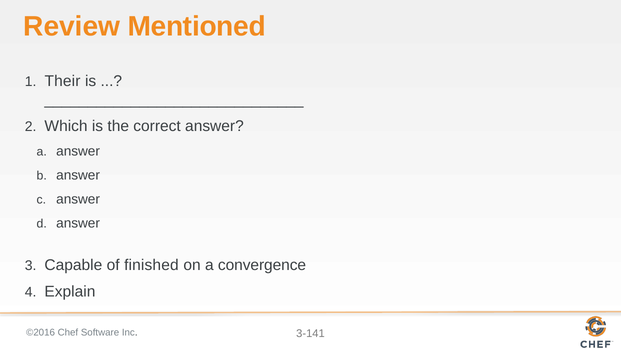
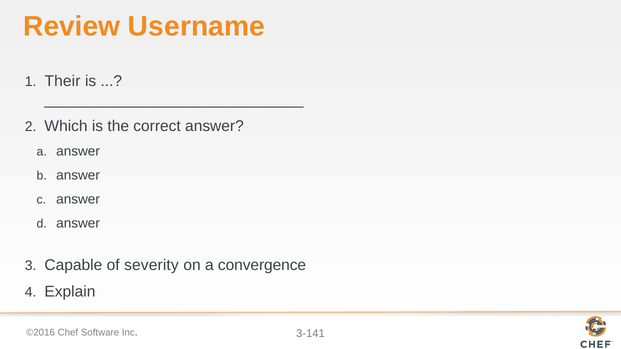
Mentioned: Mentioned -> Username (197, 27)
finished: finished -> severity (151, 265)
